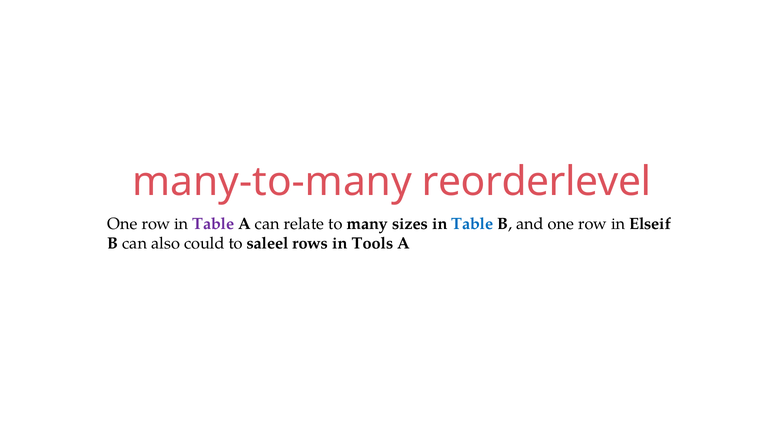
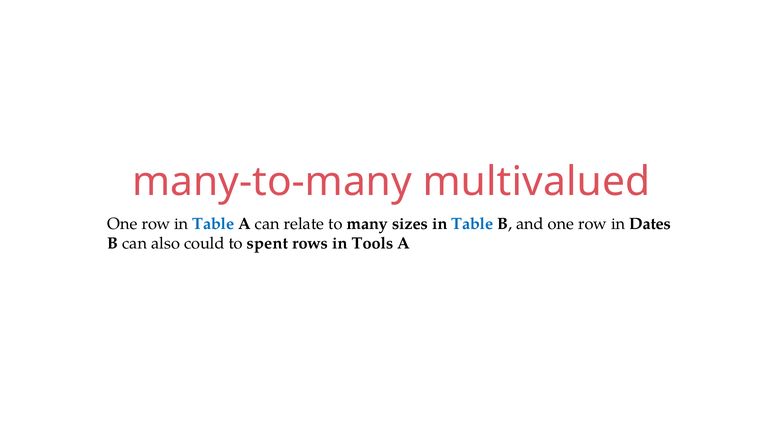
reorderlevel: reorderlevel -> multivalued (536, 182)
Table colour: purple -> blue (213, 224)
Elseif: Elseif -> Dates (650, 224)
saleel: saleel -> spent (267, 244)
